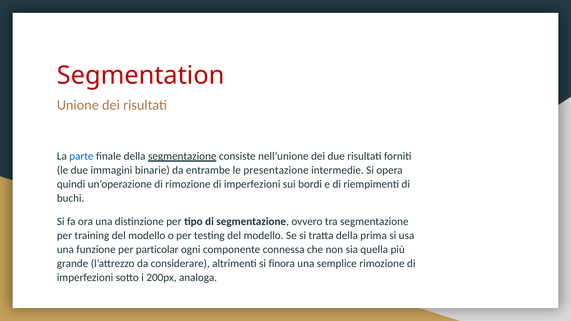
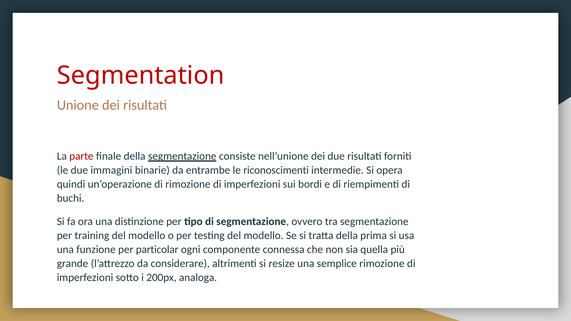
parte colour: blue -> red (81, 156)
presentazione: presentazione -> riconoscimenti (276, 170)
finora: finora -> resize (282, 264)
